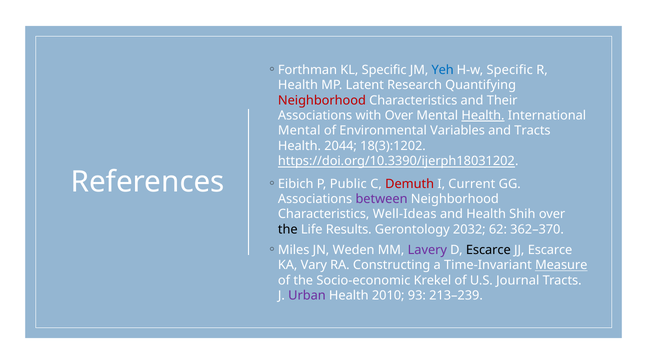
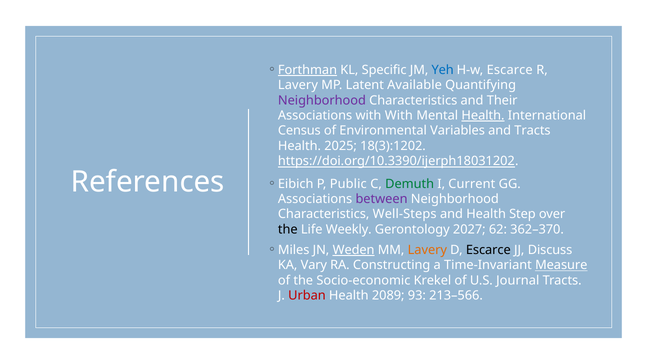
Forthman underline: none -> present (308, 70)
H-w Specific: Specific -> Escarce (510, 70)
Health: Health -> Lavery (298, 85)
Research: Research -> Available (415, 85)
Neighborhood colour: red -> purple (322, 100)
with Over: Over -> With (399, 116)
Mental: Mental -> Census (299, 131)
2044: 2044 -> 2025 (341, 146)
Demuth colour: red -> green (410, 184)
Well-Ideas: Well-Ideas -> Well-Steps (405, 214)
Shih: Shih -> Step (522, 214)
Results: Results -> Weekly (349, 229)
2032: 2032 -> 2027 (469, 229)
Weden underline: none -> present (354, 250)
Lavery colour: purple -> orange (427, 250)
JJ Escarce: Escarce -> Discuss (550, 250)
Urban colour: purple -> red (307, 296)
2010: 2010 -> 2089 (388, 296)
213–239: 213–239 -> 213–566 (456, 296)
